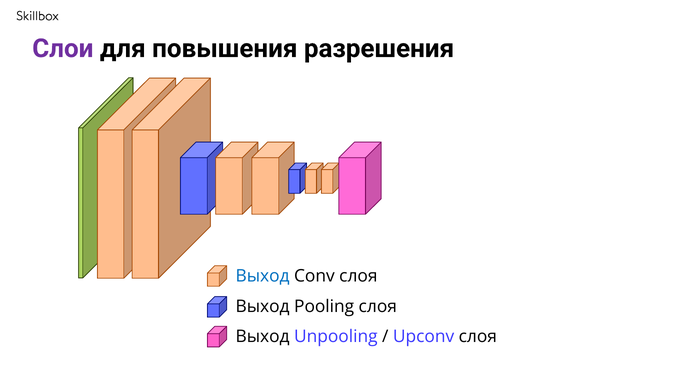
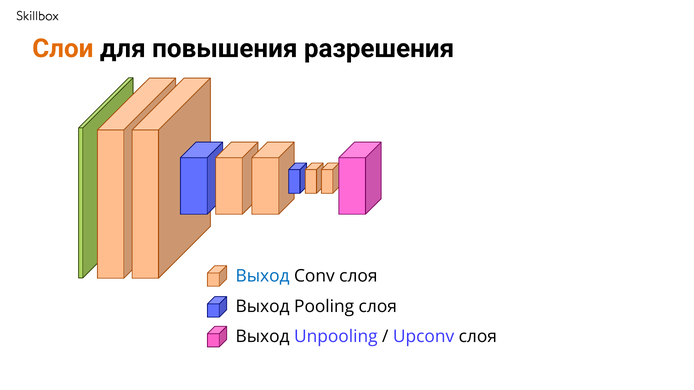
Слои colour: purple -> orange (63, 49)
